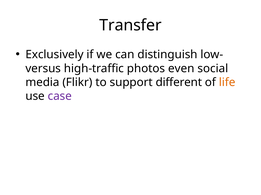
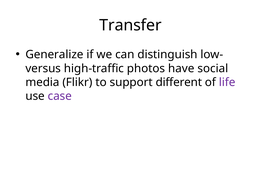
Exclusively: Exclusively -> Generalize (54, 55)
even: even -> have (181, 69)
life colour: orange -> purple (227, 83)
